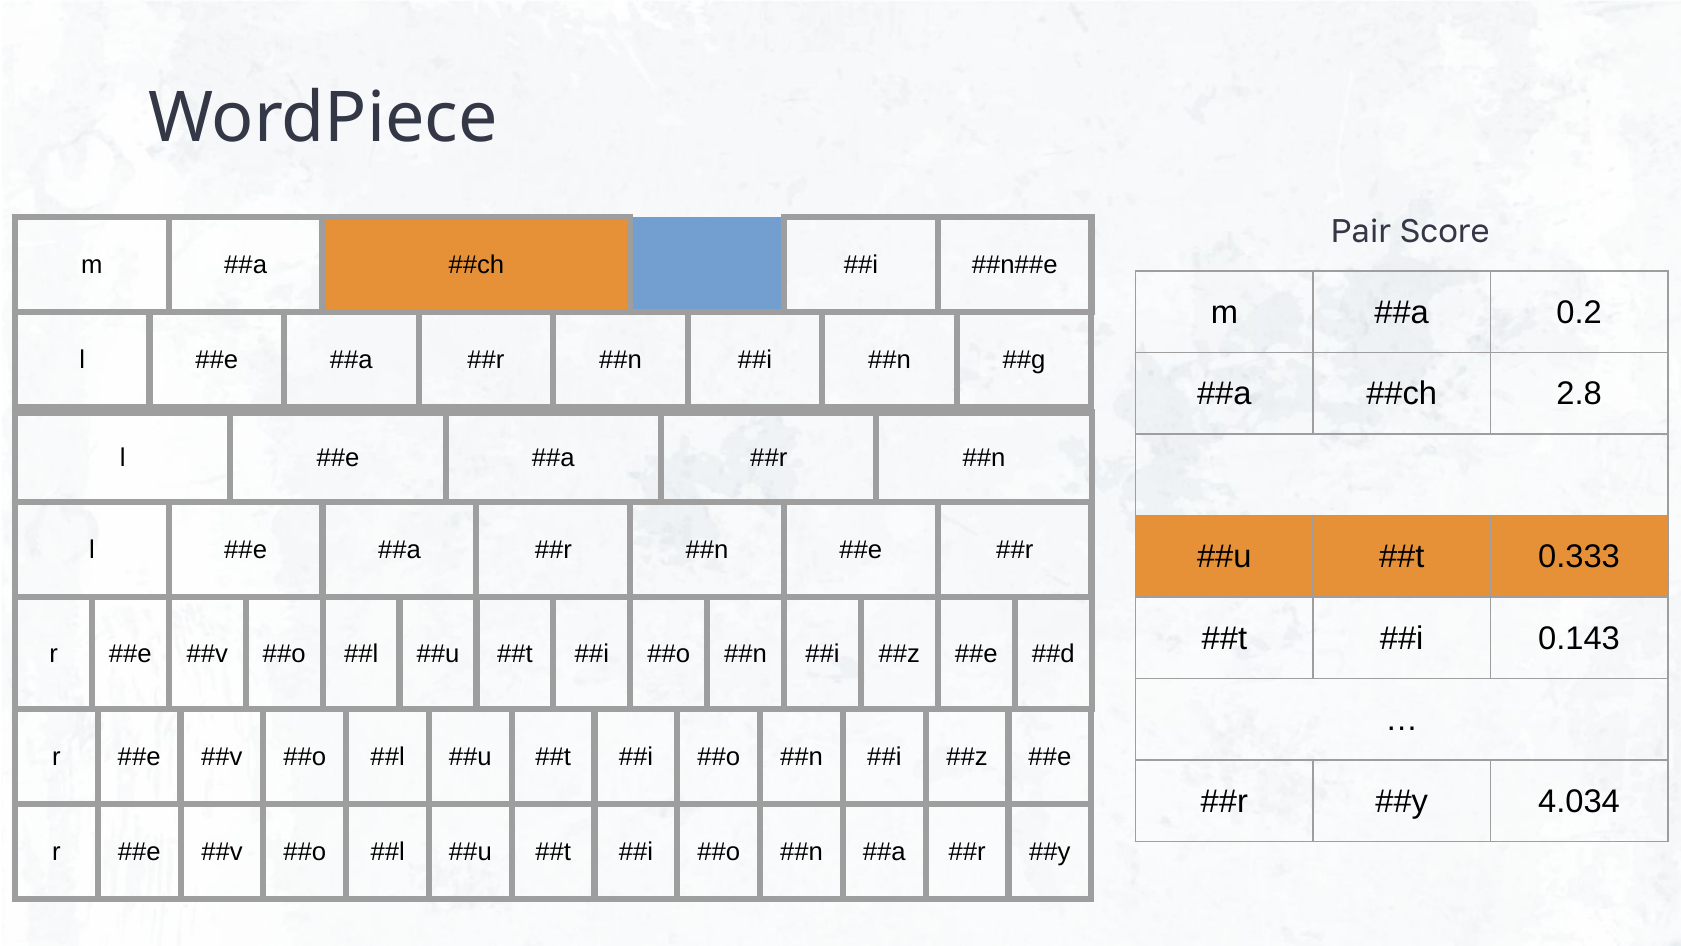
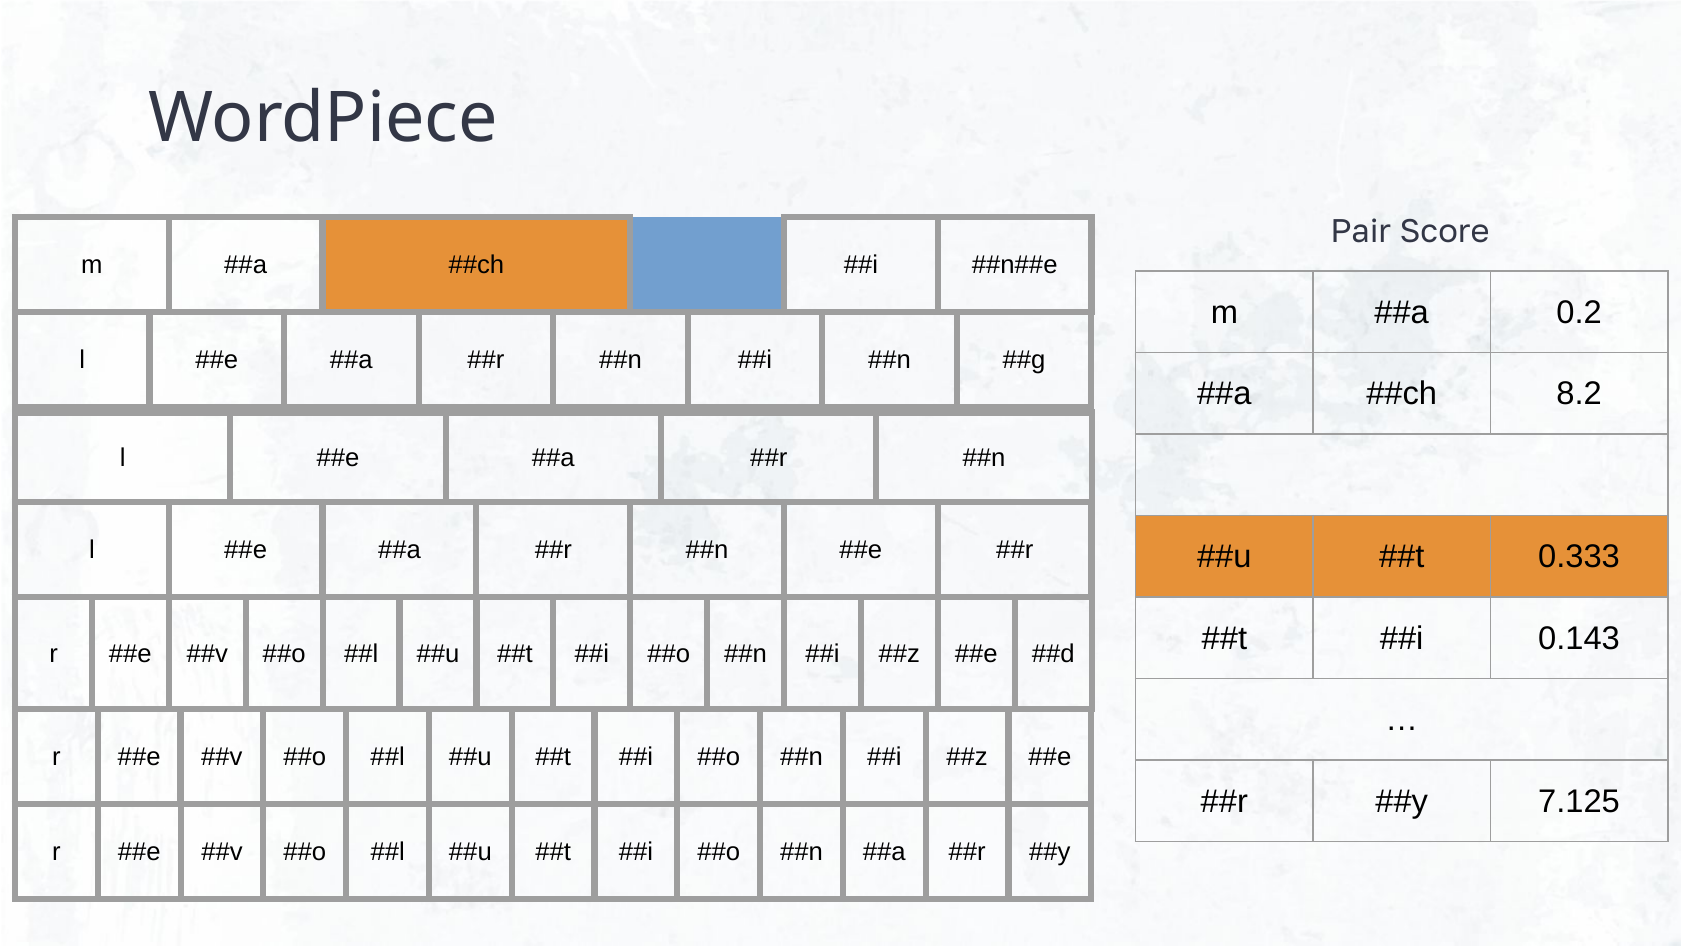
2.8: 2.8 -> 8.2 (1579, 394)
4.034: 4.034 -> 7.125 (1579, 801)
